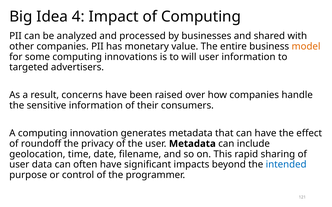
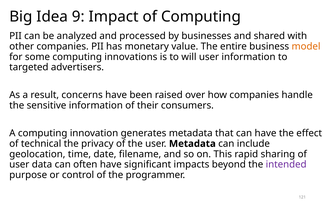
4: 4 -> 9 (78, 17)
roundoff: roundoff -> technical (41, 144)
intended colour: blue -> purple (286, 165)
